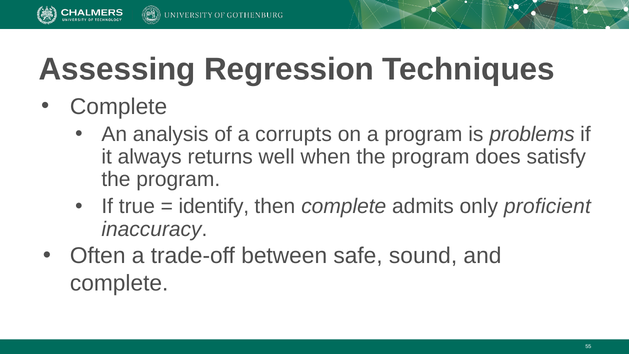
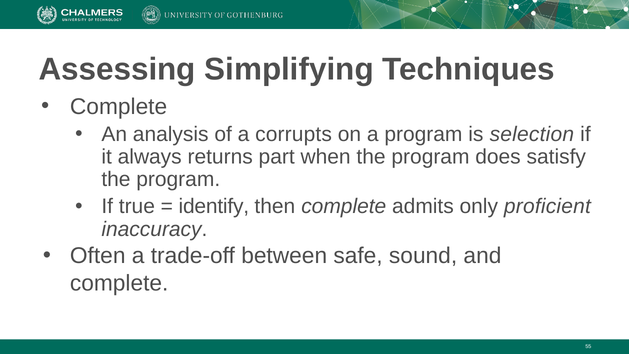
Regression: Regression -> Simplifying (289, 69)
problems: problems -> selection (532, 134)
well: well -> part (277, 157)
